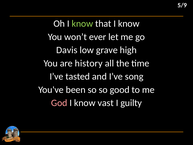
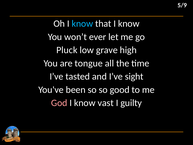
know colour: light green -> light blue (82, 24)
Davis: Davis -> Pluck (67, 50)
history: history -> tongue (89, 63)
song: song -> sight (134, 76)
